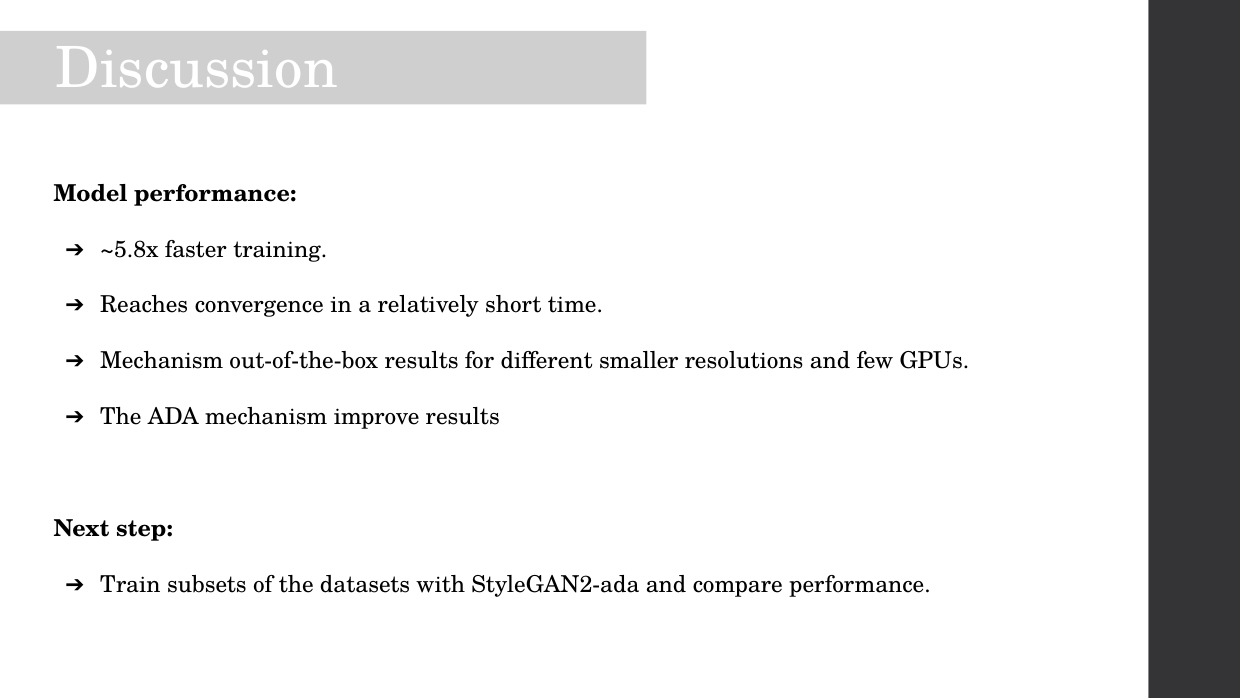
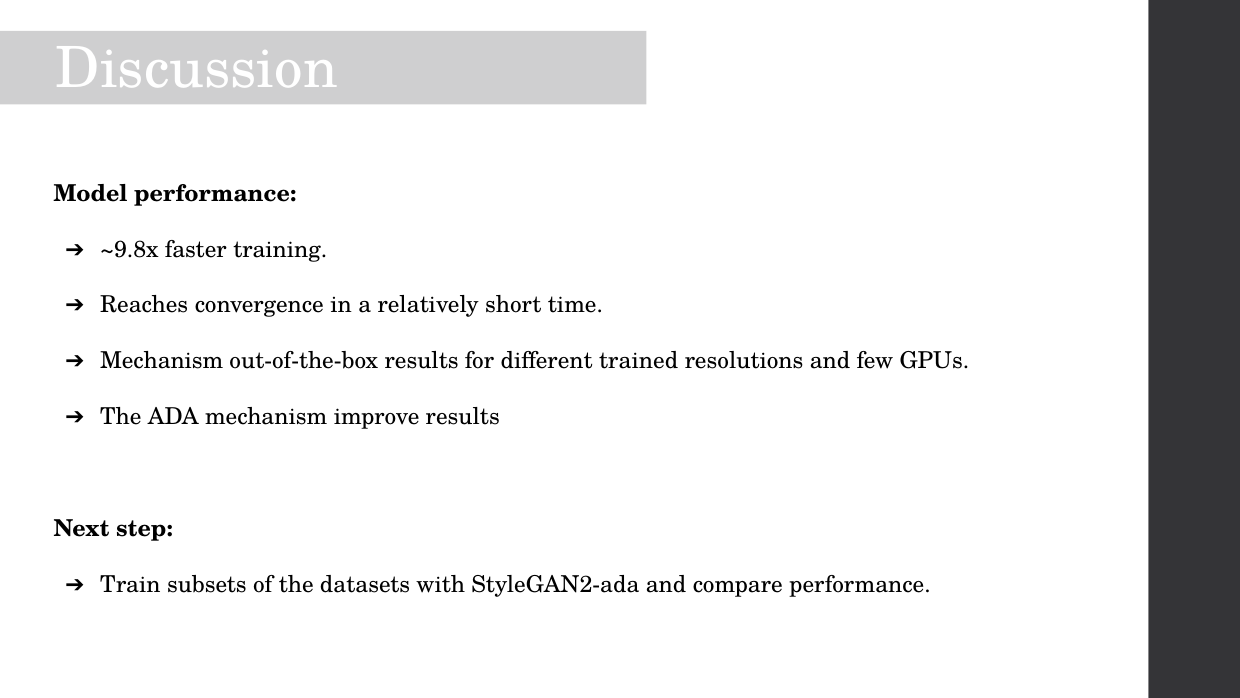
~5.8x: ~5.8x -> ~9.8x (129, 249)
smaller: smaller -> trained (639, 361)
